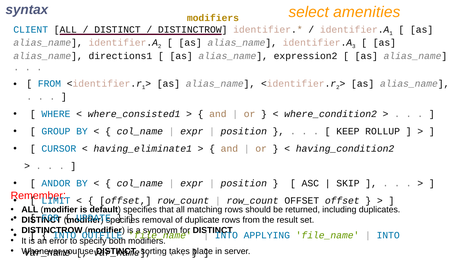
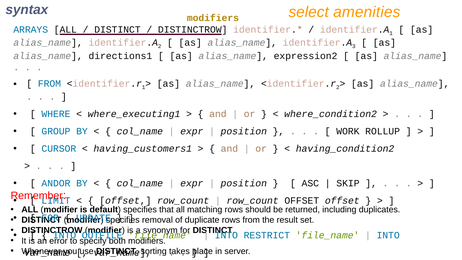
CLIENT: CLIENT -> ARRAYS (31, 30)
where_consisted1: where_consisted1 -> where_executing1 (134, 114)
KEEP: KEEP -> WORK (348, 131)
having_eliminate1: having_eliminate1 -> having_customers1 (143, 149)
APPLYING: APPLYING -> RESTRICT (267, 235)
